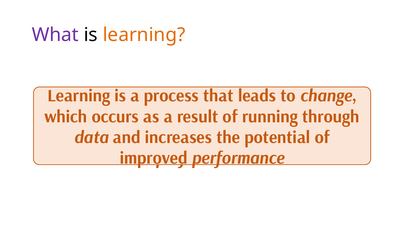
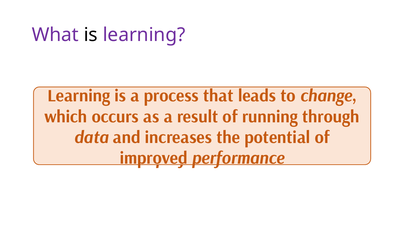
learning colour: orange -> purple (144, 35)
